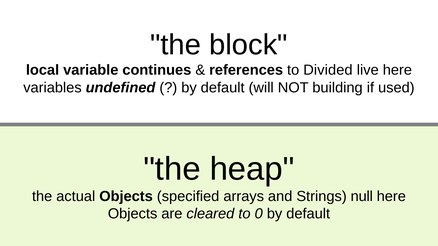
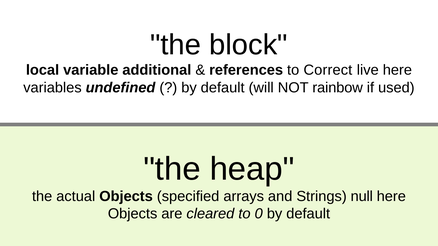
continues: continues -> additional (157, 70)
Divided: Divided -> Correct (328, 70)
building: building -> rainbow (338, 88)
